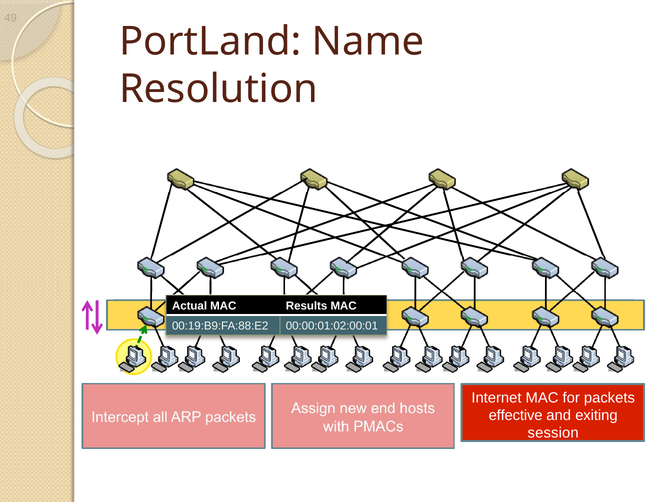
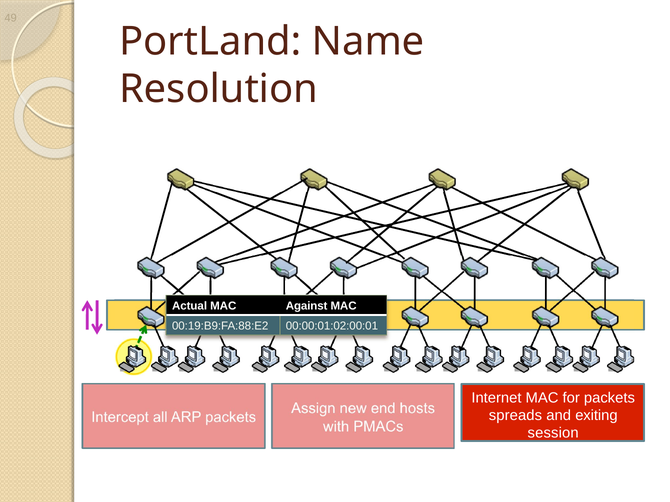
Results: Results -> Against (307, 306)
effective: effective -> spreads (515, 416)
